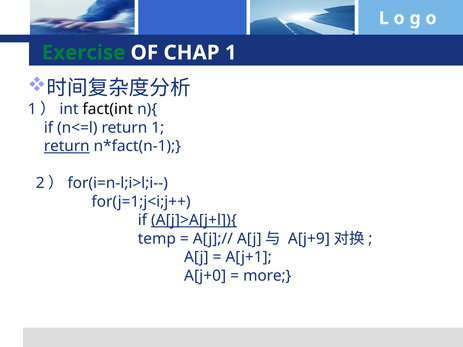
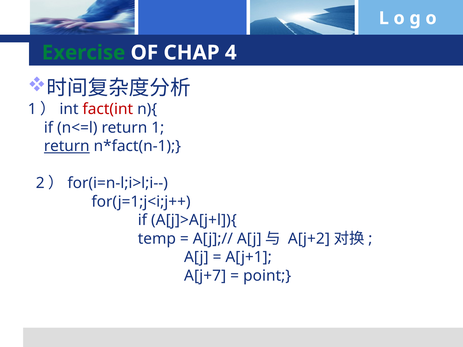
CHAP 1: 1 -> 4 (231, 53)
fact(int colour: black -> red (108, 109)
A[j]>A[j+l]){ underline: present -> none (194, 220)
A[j+9: A[j+9 -> A[j+2 (309, 239)
A[j+0: A[j+0 -> A[j+7 (205, 276)
more: more -> point (267, 276)
